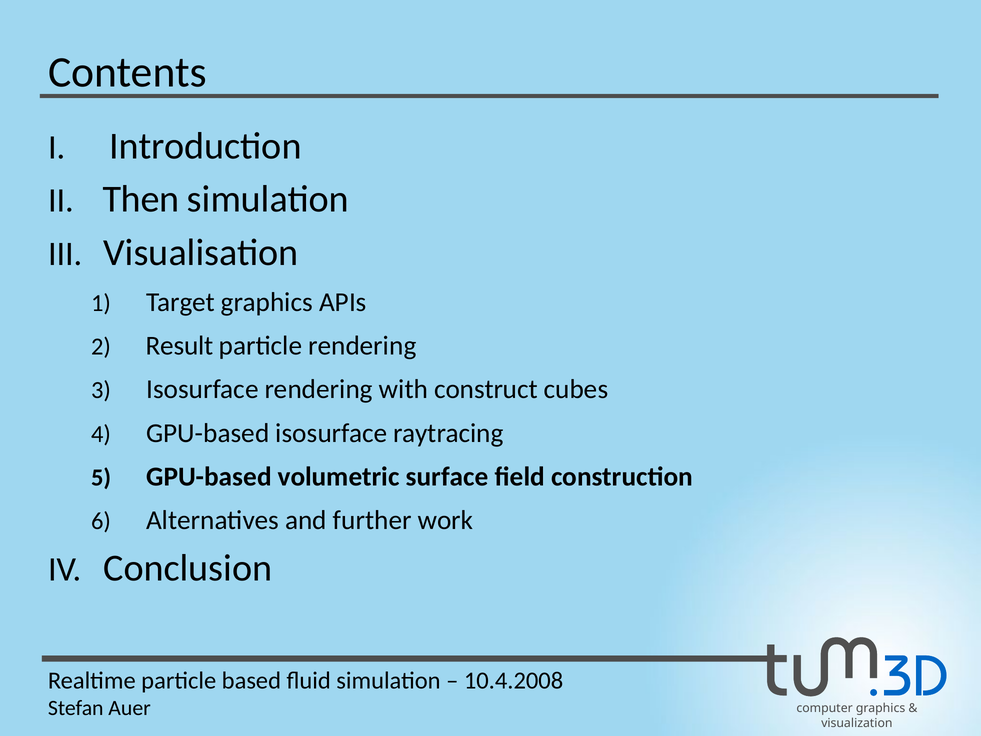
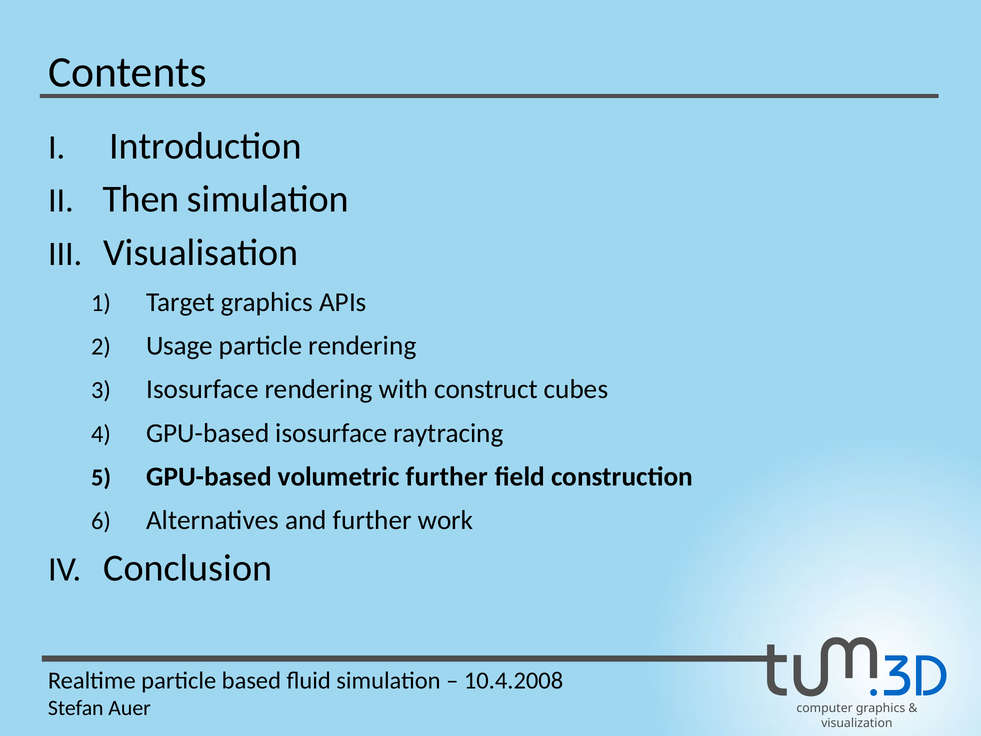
Result: Result -> Usage (180, 346)
volumetric surface: surface -> further (447, 477)
